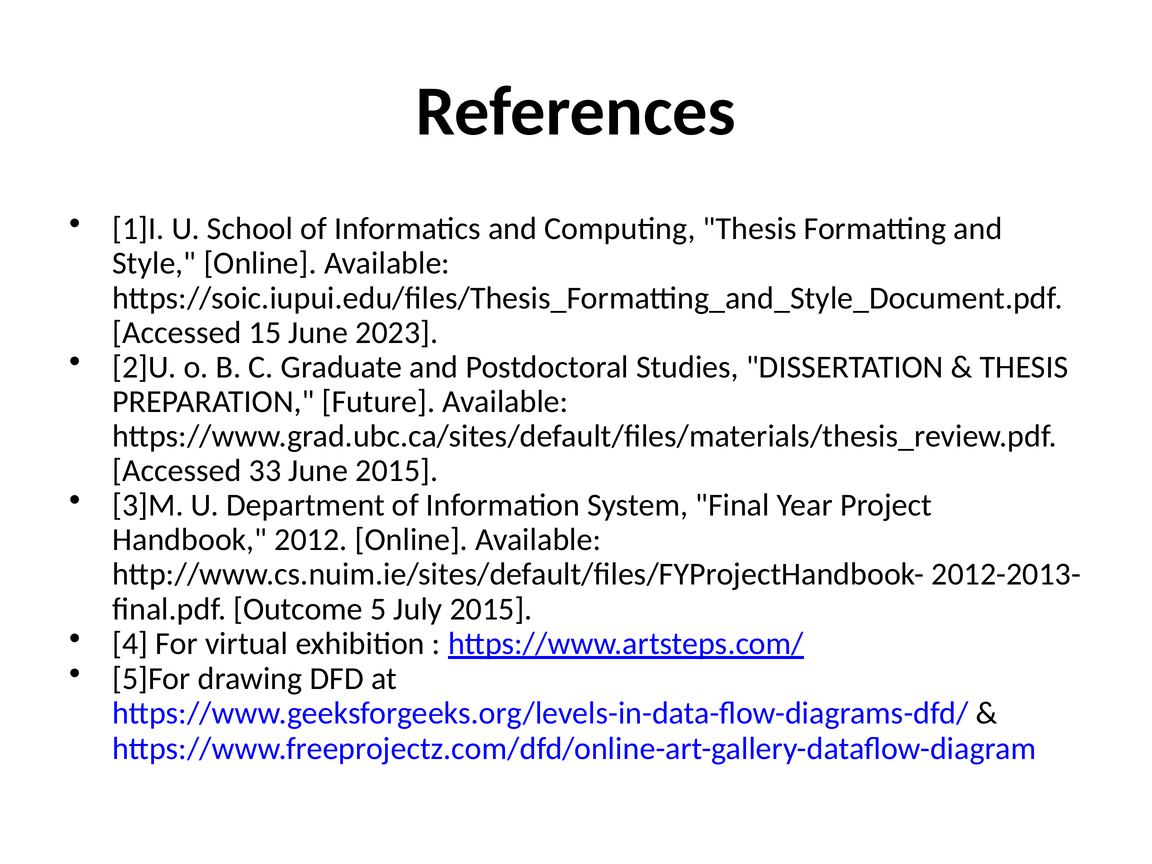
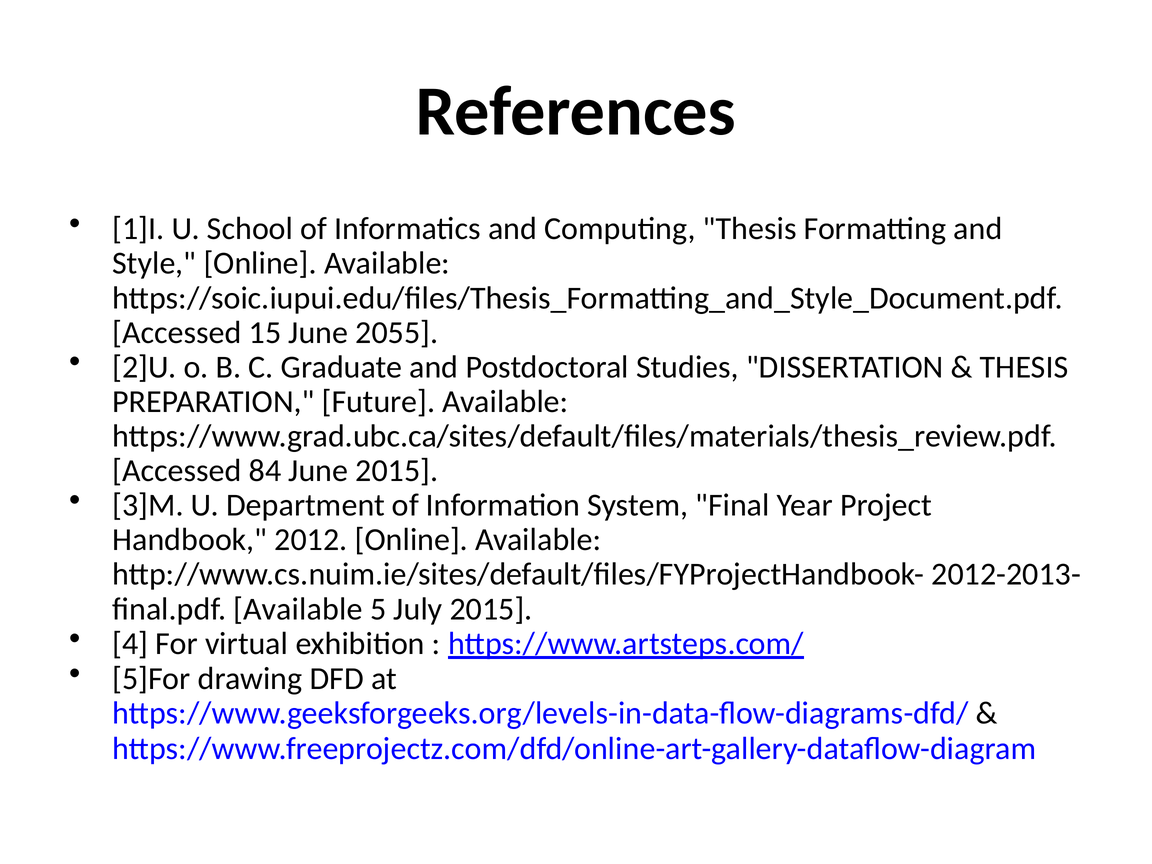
2023: 2023 -> 2055 (397, 332)
33: 33 -> 84 (265, 471)
Outcome: Outcome -> Available (298, 609)
